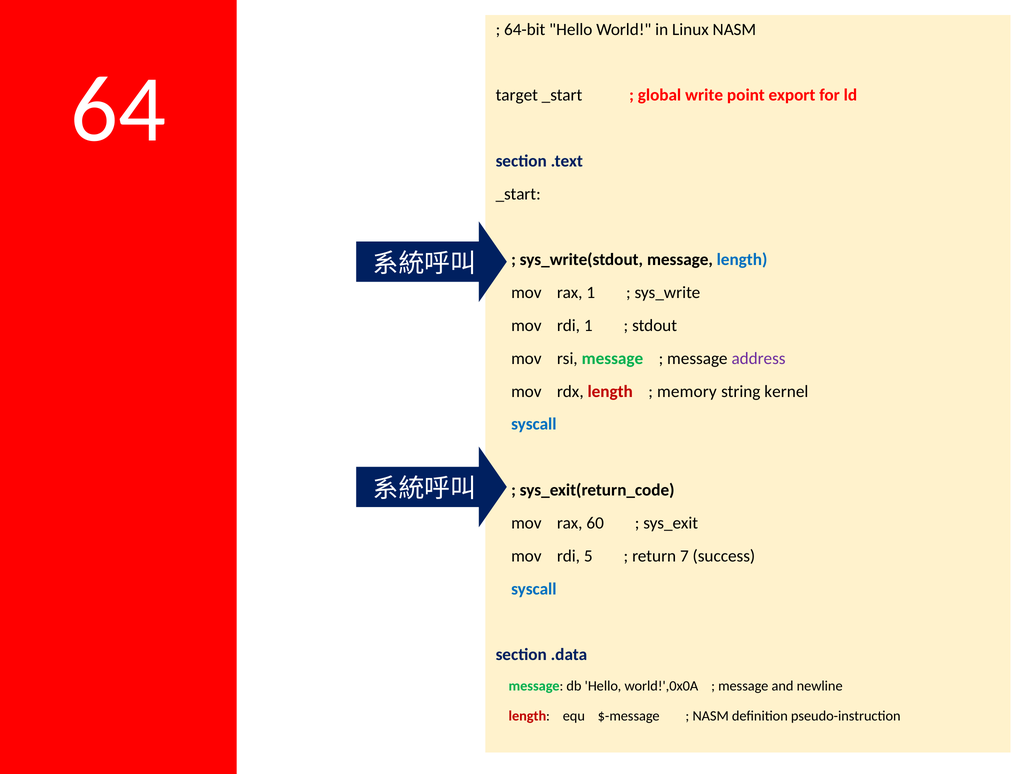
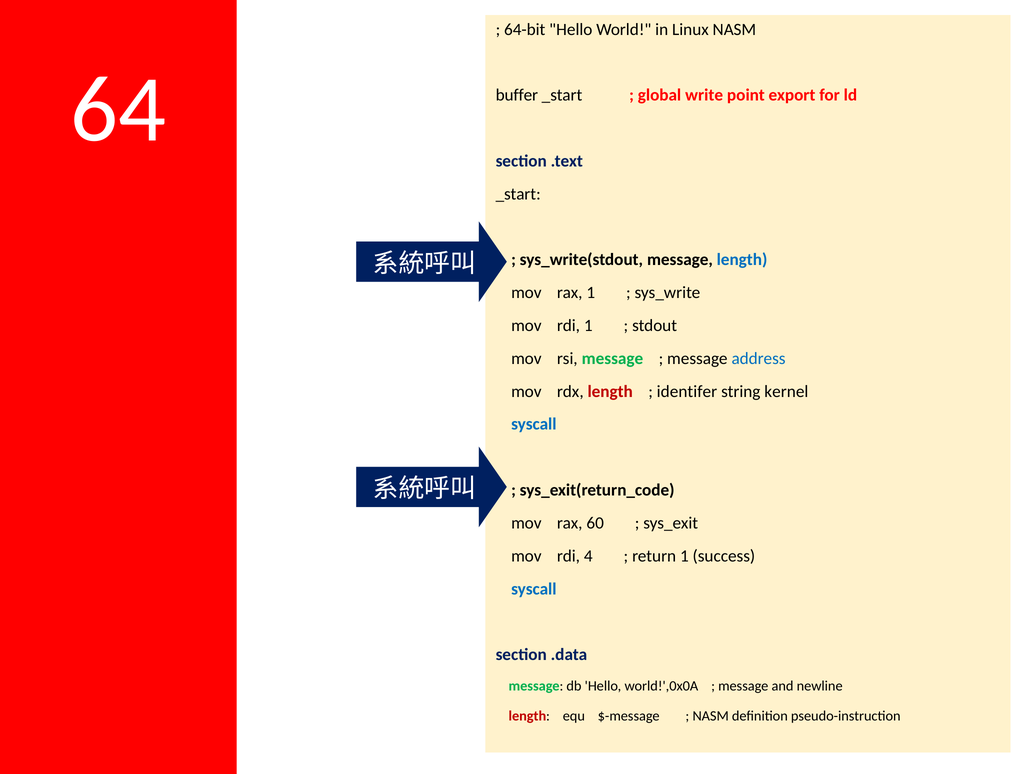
target: target -> buffer (517, 95)
address colour: purple -> blue (759, 359)
memory: memory -> identifer (687, 392)
5: 5 -> 4 (588, 556)
return 7: 7 -> 1 (684, 556)
